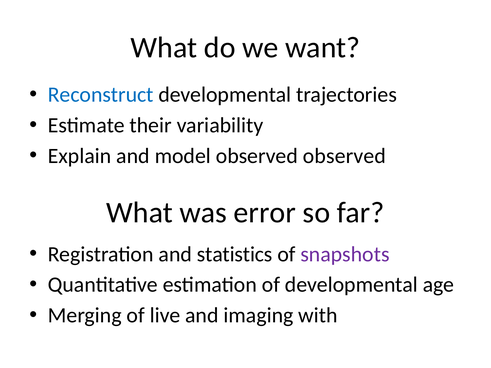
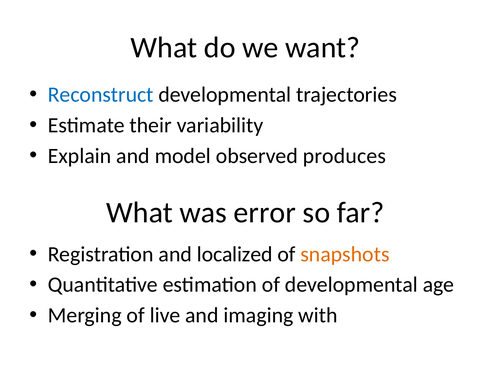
observed observed: observed -> produces (344, 156)
statistics: statistics -> localized (235, 254)
snapshots colour: purple -> orange (345, 254)
